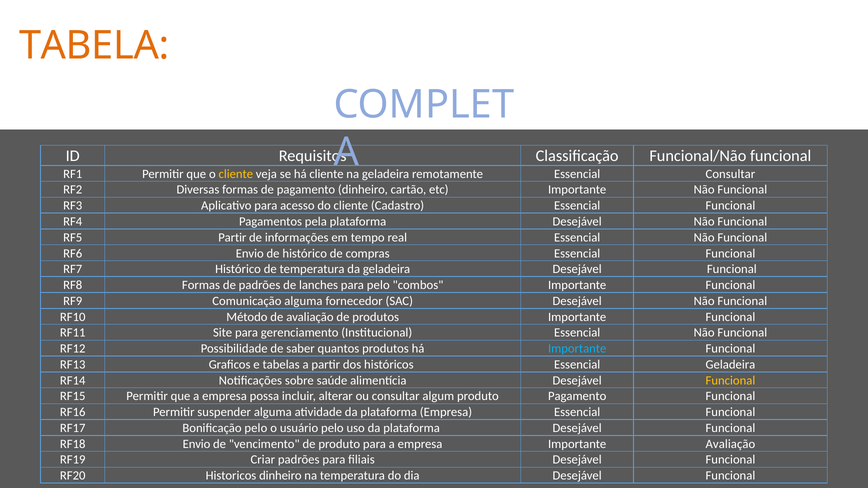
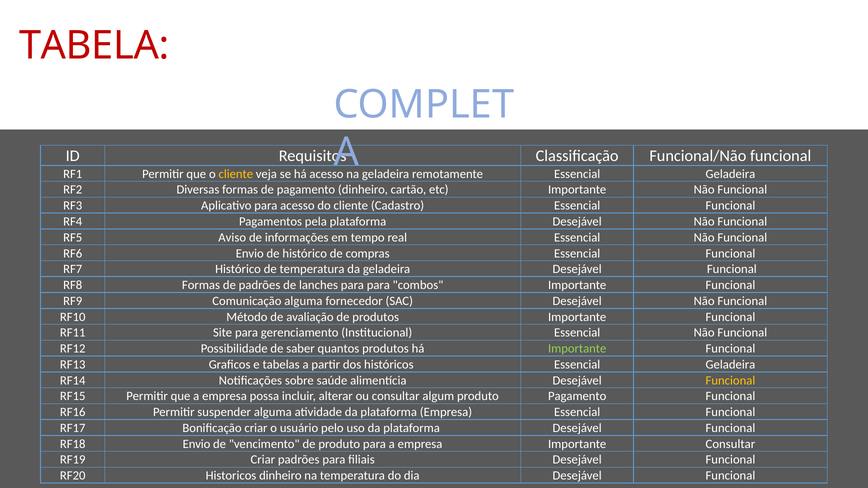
TABELA colour: orange -> red (94, 46)
há cliente: cliente -> acesso (327, 174)
remotamente Essencial Consultar: Consultar -> Geladeira (730, 174)
RF5 Partir: Partir -> Aviso (232, 238)
para pelo: pelo -> para (378, 285)
Importante colour: light blue -> light green (577, 349)
Bonificação pelo: pelo -> criar (256, 428)
Importante Avaliação: Avaliação -> Consultar (730, 444)
